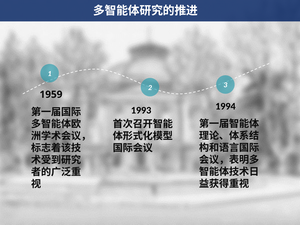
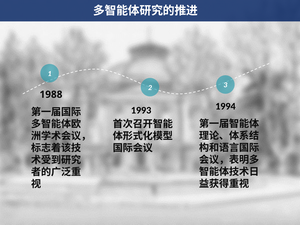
1959: 1959 -> 1988 (51, 94)
